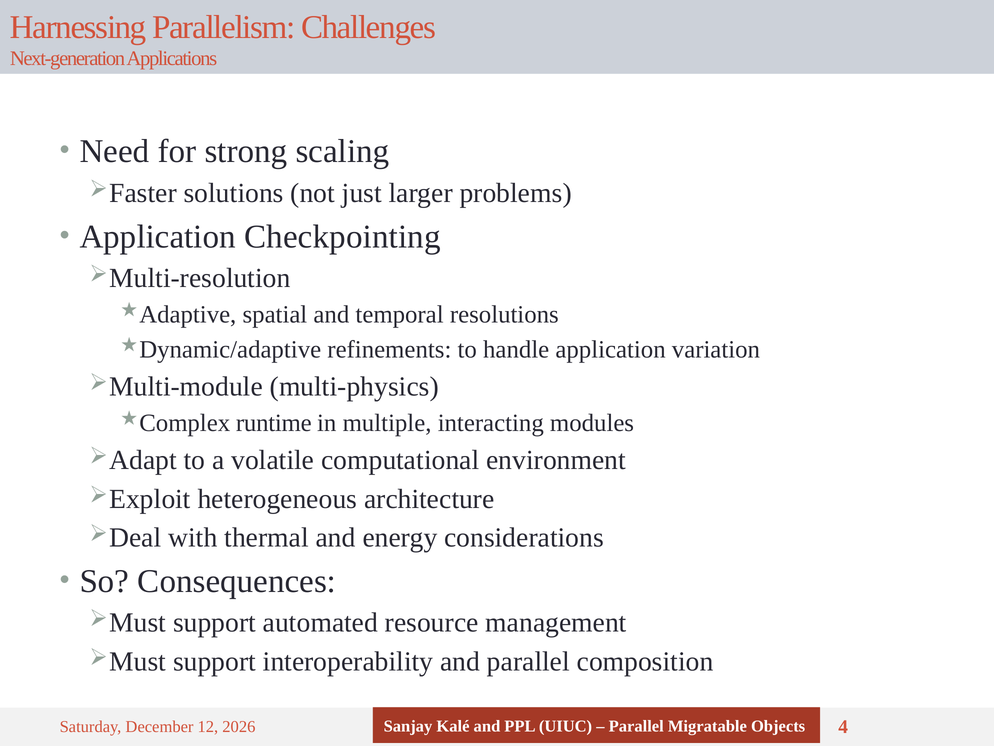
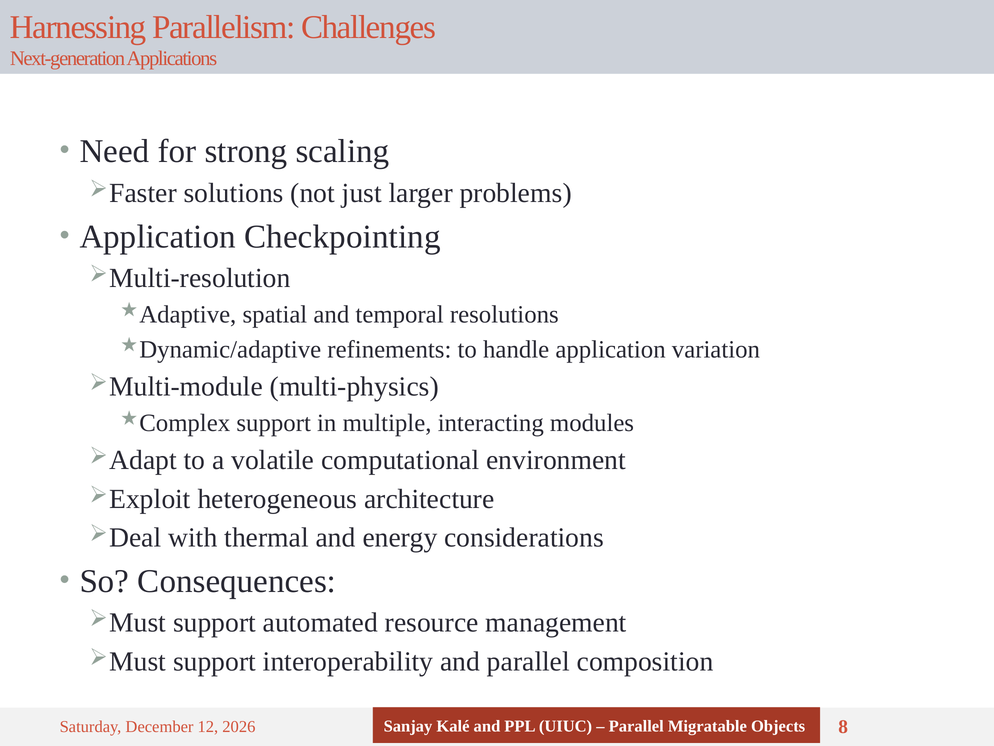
runtime: runtime -> support (274, 423)
4: 4 -> 8 (843, 726)
